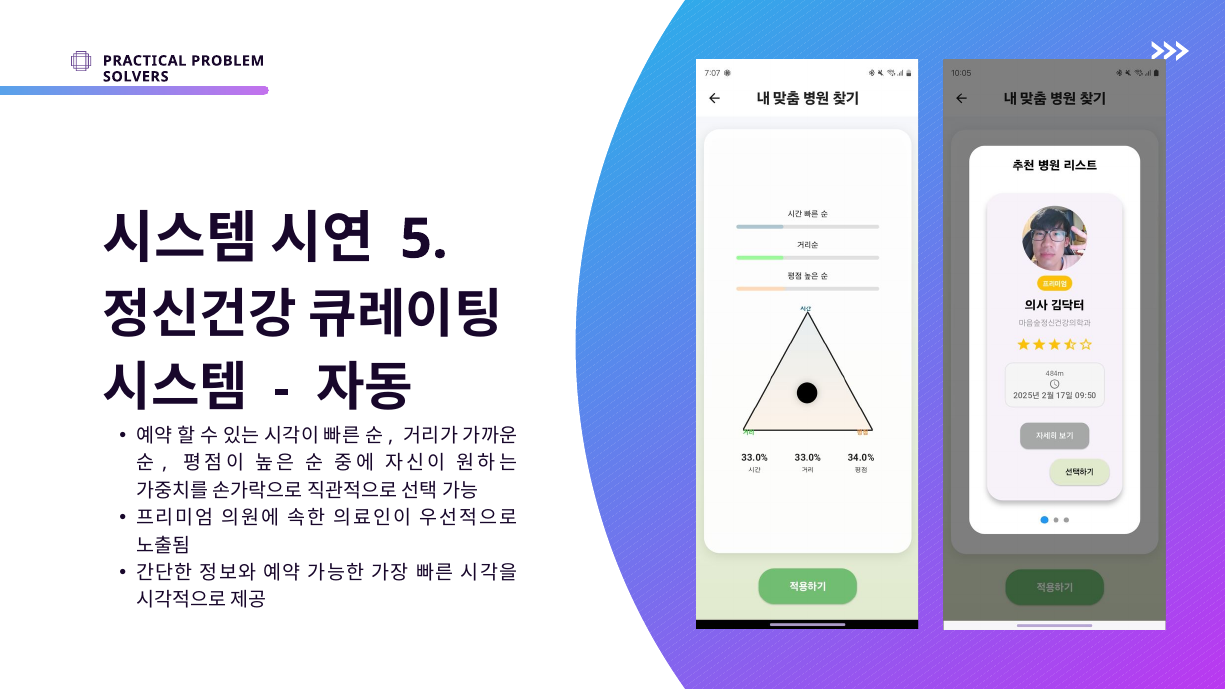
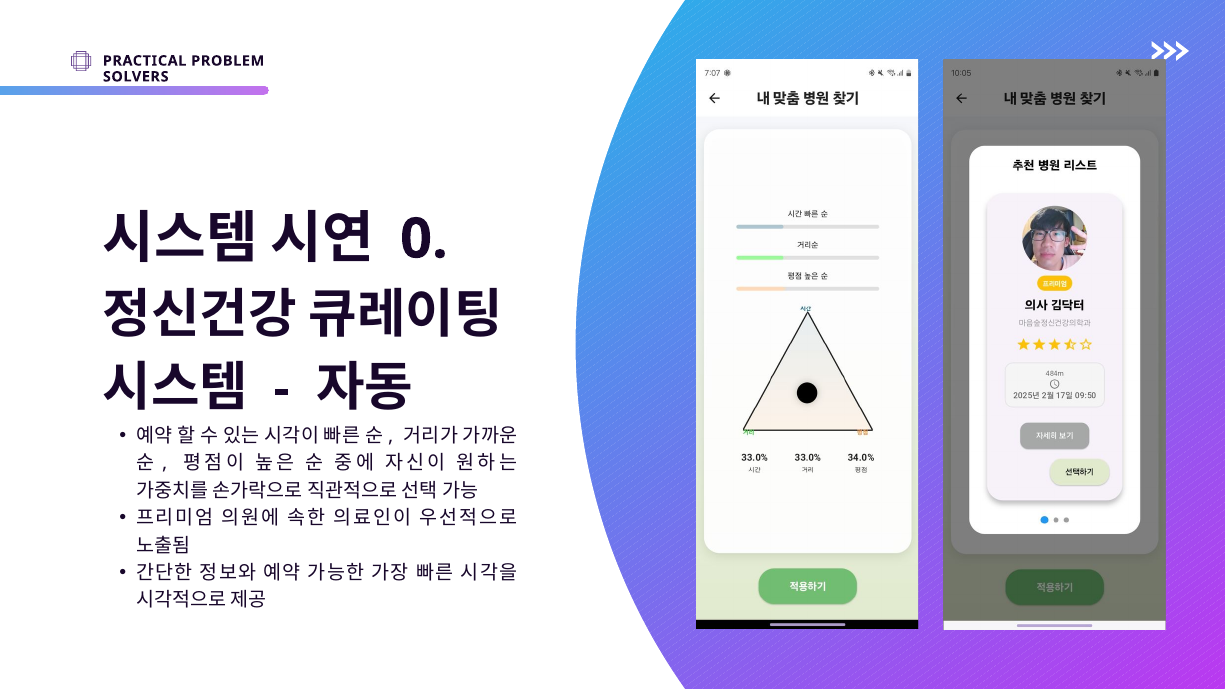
5: 5 -> 0 (424, 239)
